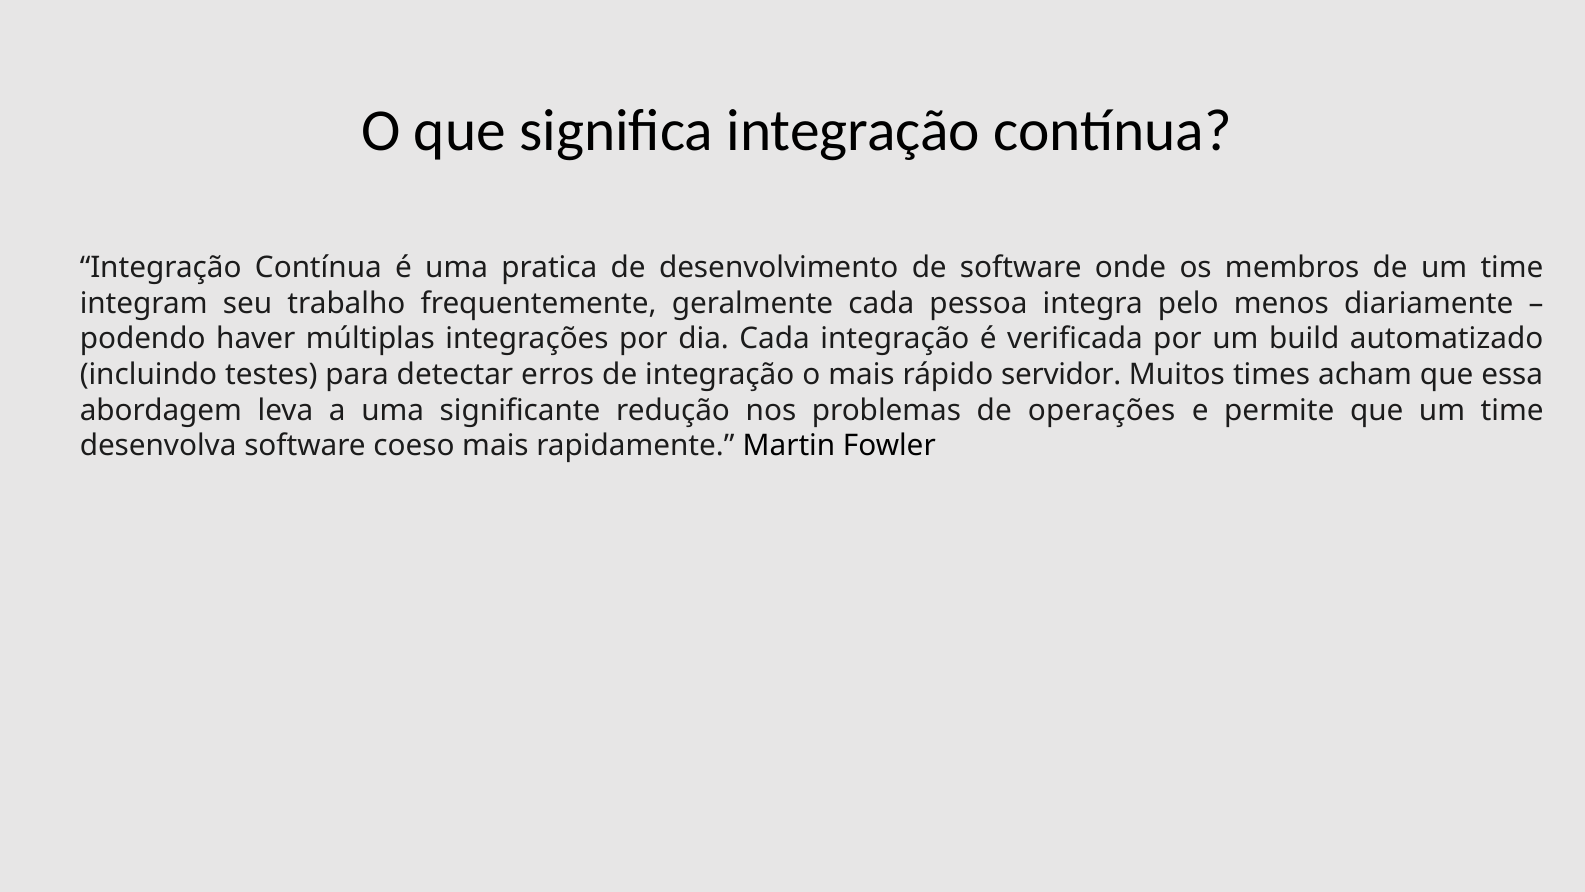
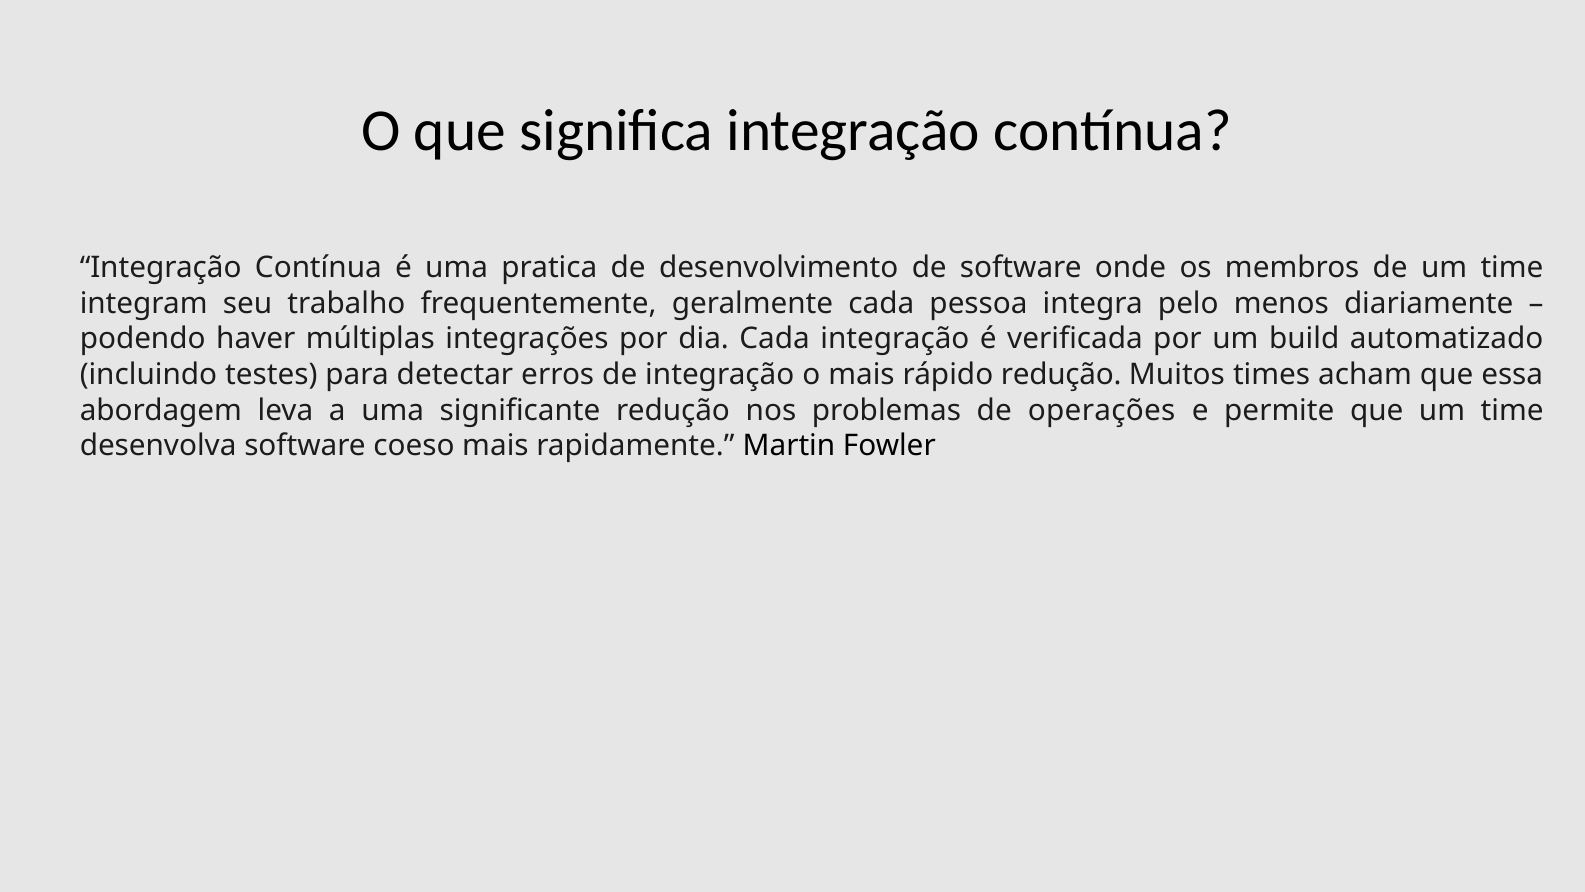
rápido servidor: servidor -> redução (1061, 374)
